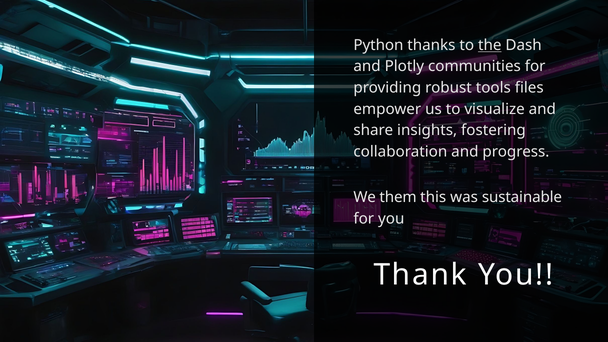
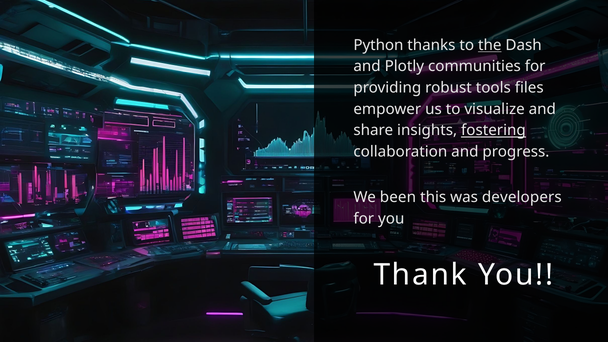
fostering underline: none -> present (493, 130)
them: them -> been (398, 197)
sustainable: sustainable -> developers (522, 197)
